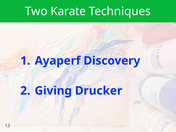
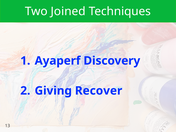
Karate: Karate -> Joined (68, 11)
Drucker: Drucker -> Recover (99, 91)
